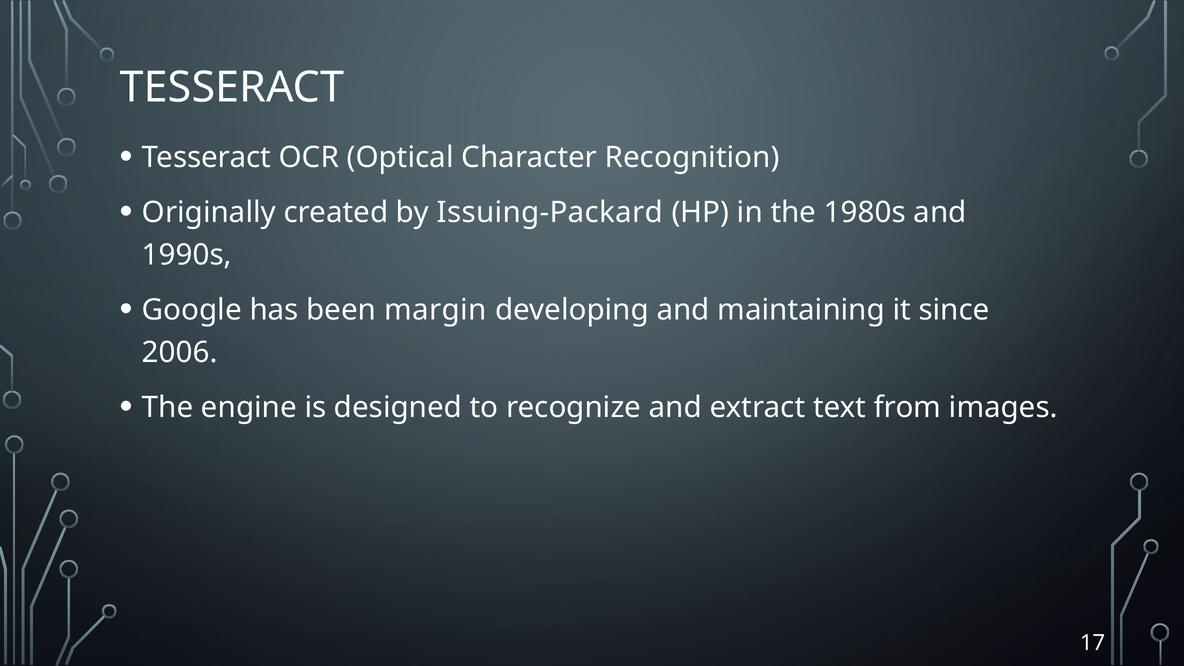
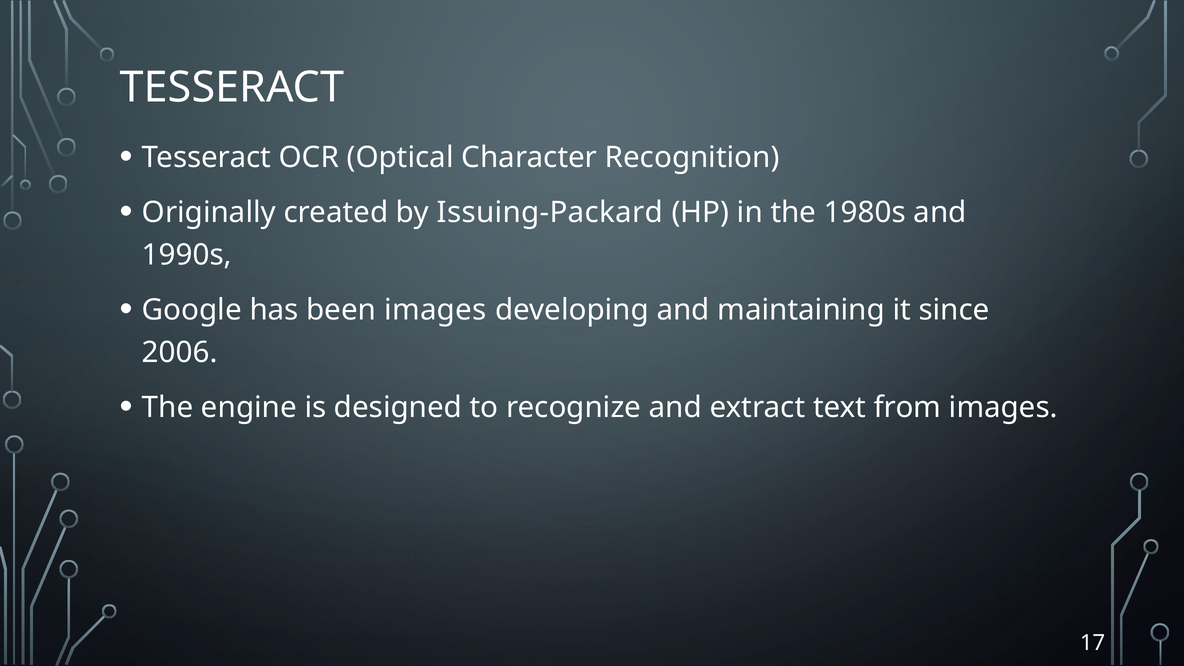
been margin: margin -> images (435, 310)
